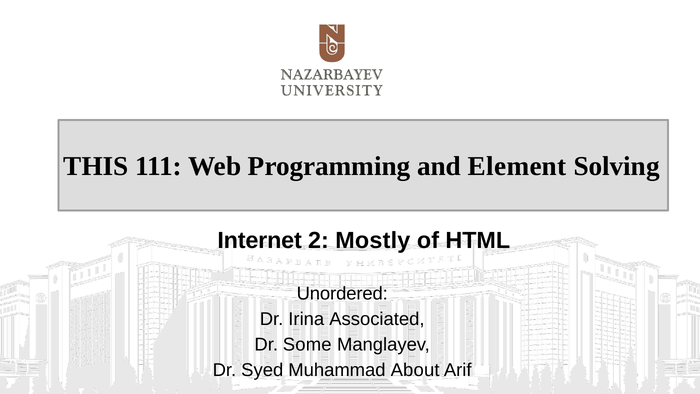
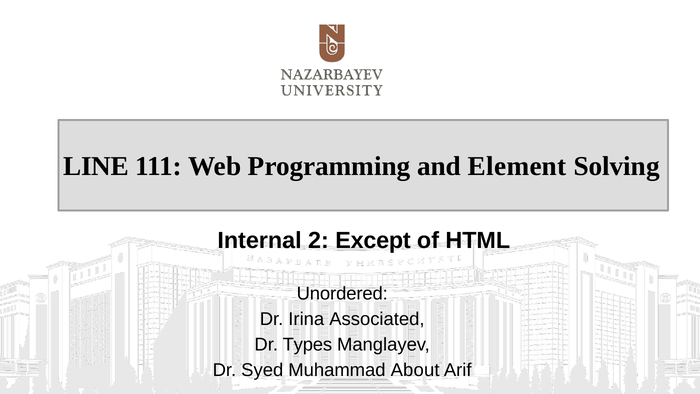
THIS: THIS -> LINE (96, 166)
Internet: Internet -> Internal (260, 240)
Mostly: Mostly -> Except (373, 240)
Some: Some -> Types (307, 345)
